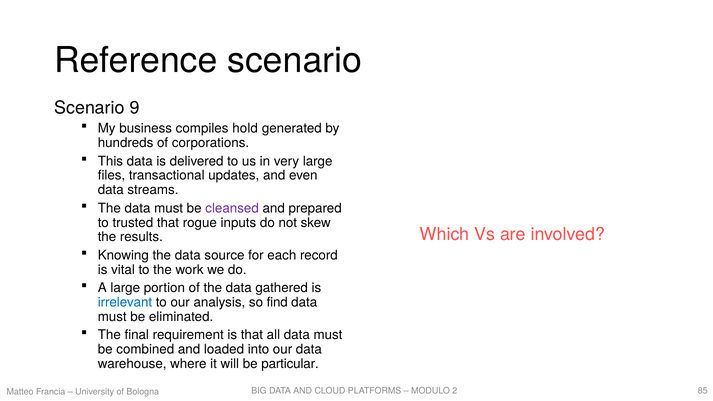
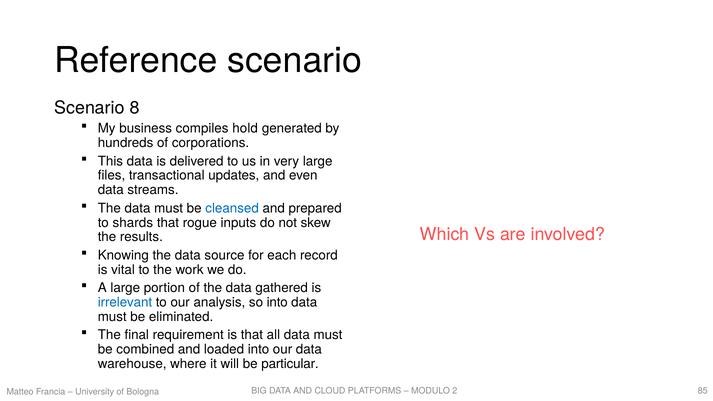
9: 9 -> 8 (135, 108)
cleansed colour: purple -> blue (232, 208)
trusted: trusted -> shards (133, 223)
so find: find -> into (277, 302)
